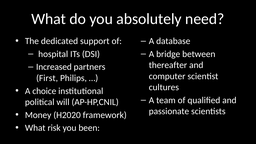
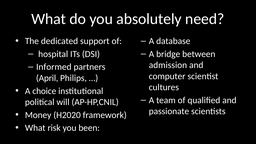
thereafter: thereafter -> admission (168, 65)
Increased: Increased -> Informed (54, 67)
First: First -> April (47, 78)
